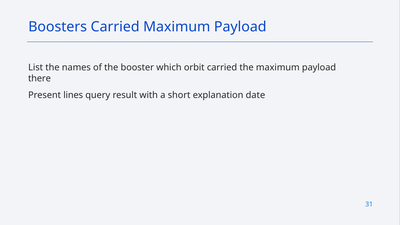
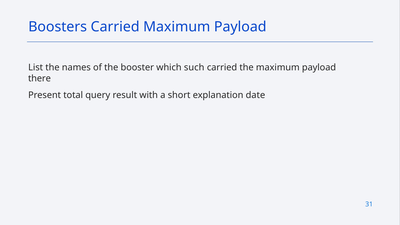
orbit: orbit -> such (194, 67)
lines: lines -> total (73, 95)
